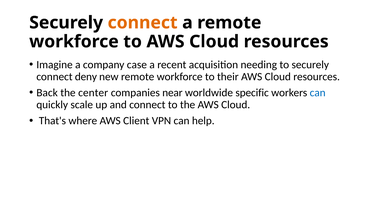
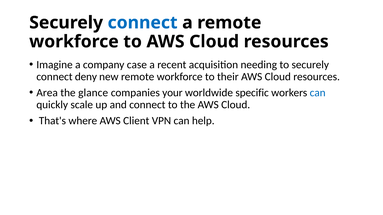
connect colour: orange -> blue (143, 23)
Back: Back -> Area (47, 93)
center: center -> glance (93, 93)
near: near -> your (172, 93)
